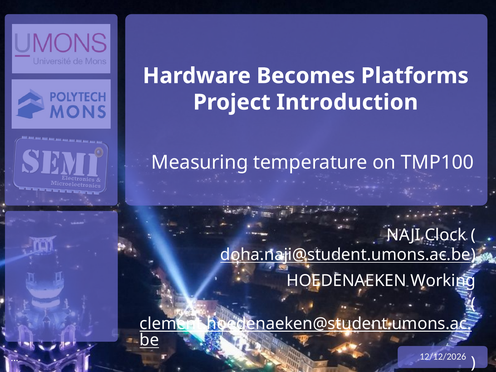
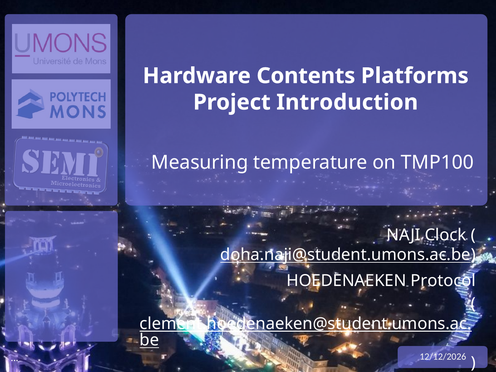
Becomes: Becomes -> Contents (306, 76)
Working: Working -> Protocol (443, 281)
